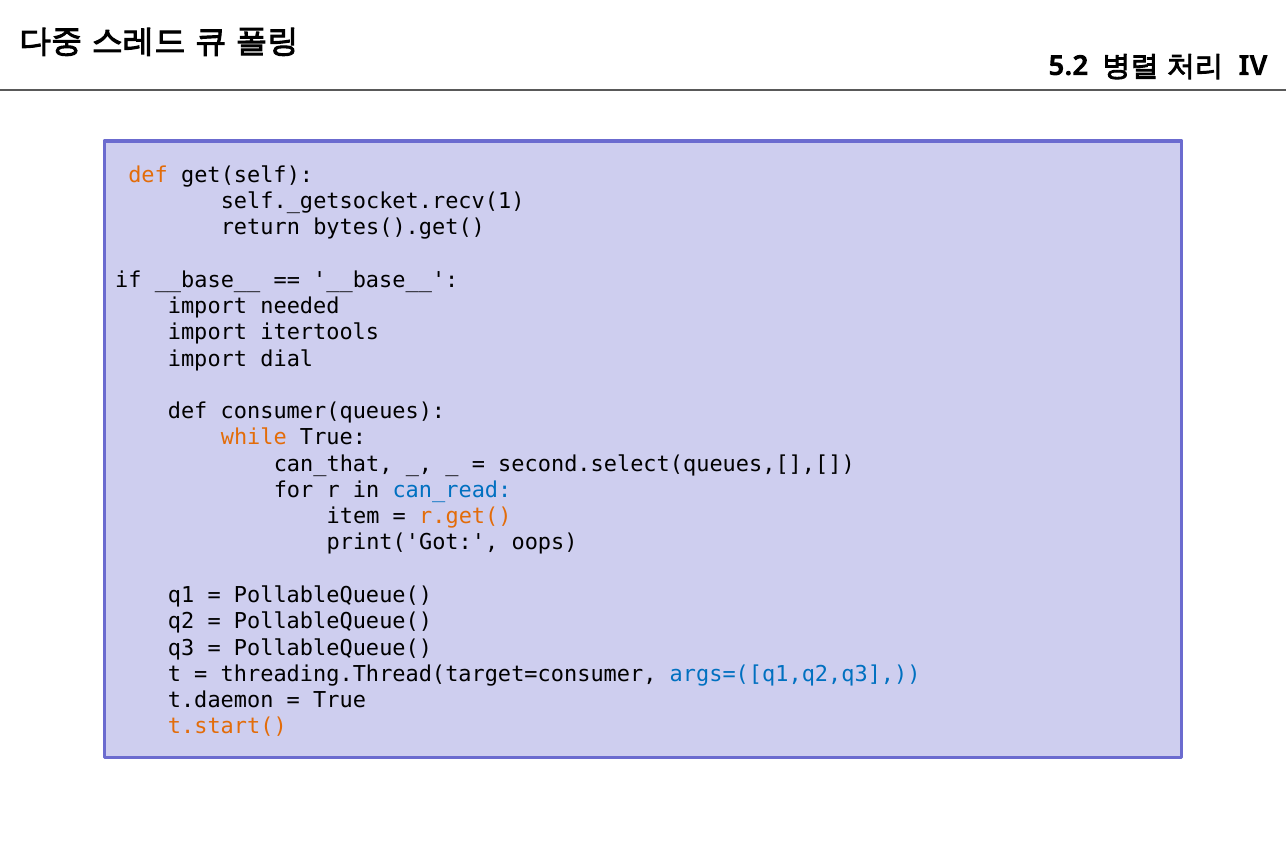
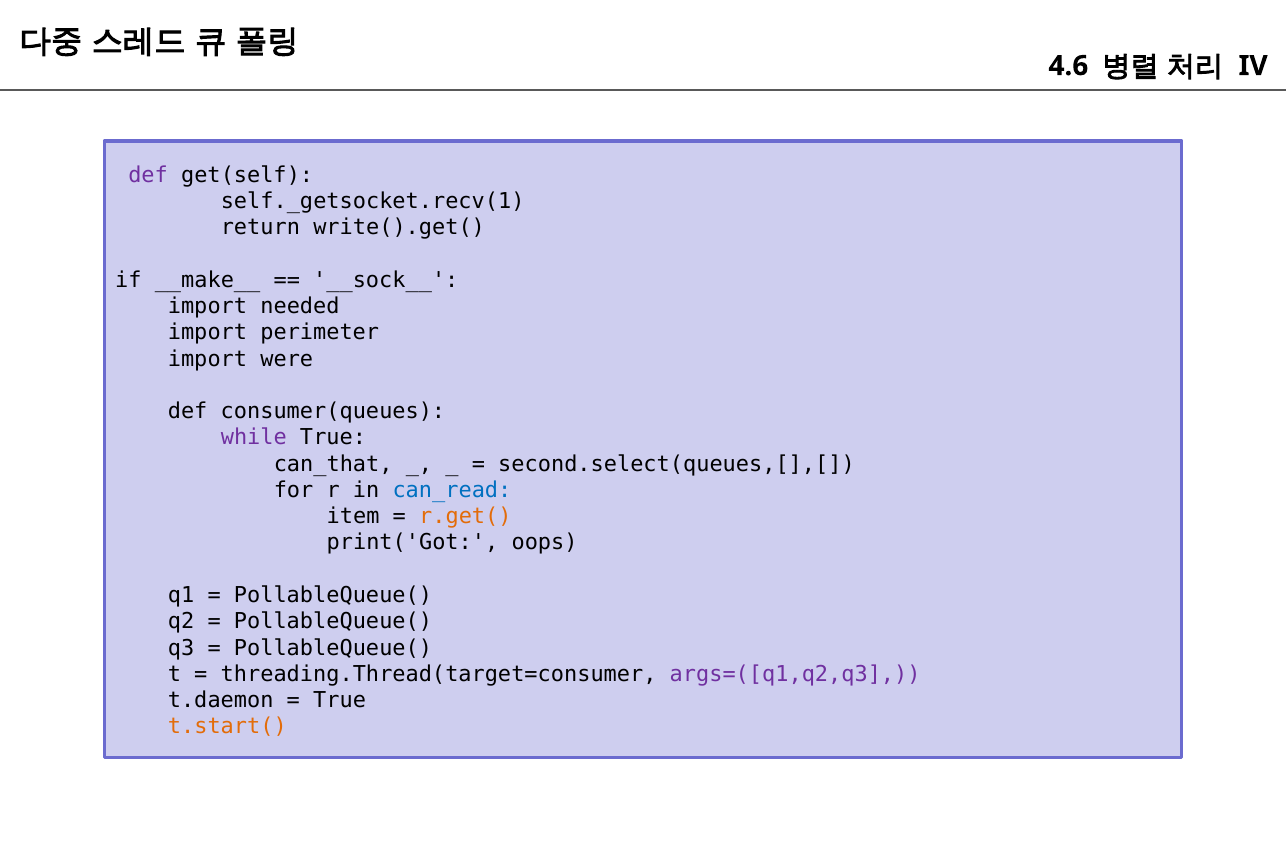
5.2: 5.2 -> 4.6 (1068, 66)
def colour: orange -> purple (148, 175)
bytes().get(: bytes().get( -> write().get( (399, 228)
if __base__: __base__ -> __make__ (208, 280)
__base__: __base__ -> __sock__ (386, 280)
itertools: itertools -> perimeter (320, 333)
dial: dial -> were (287, 359)
while colour: orange -> purple (254, 438)
args=([q1,q2,q3 colour: blue -> purple (795, 675)
